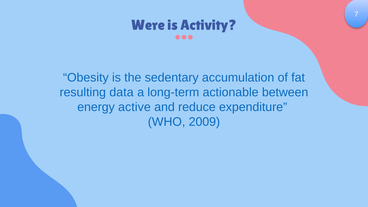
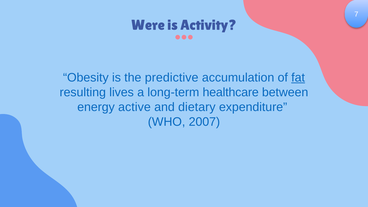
sedentary: sedentary -> predictive (172, 78)
fat underline: none -> present (298, 78)
data: data -> lives (122, 92)
actionable: actionable -> healthcare (231, 92)
reduce: reduce -> dietary (197, 107)
2009: 2009 -> 2007 (204, 122)
